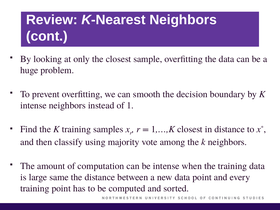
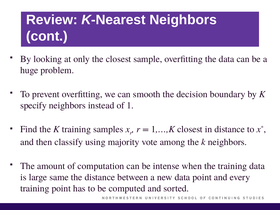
intense: intense -> specify (33, 105)
